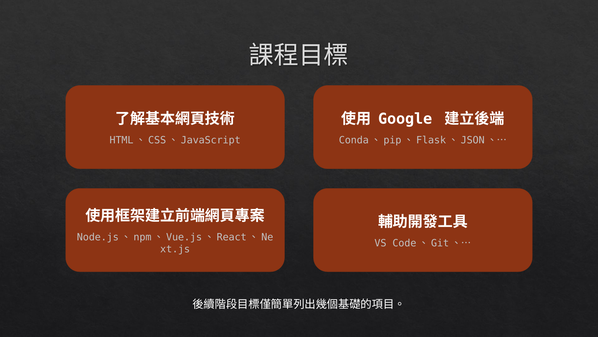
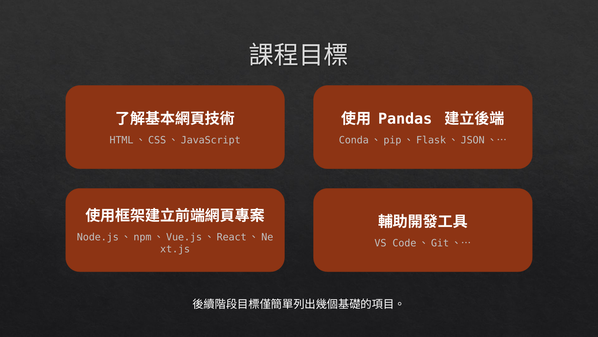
Google: Google -> Pandas (405, 119)
